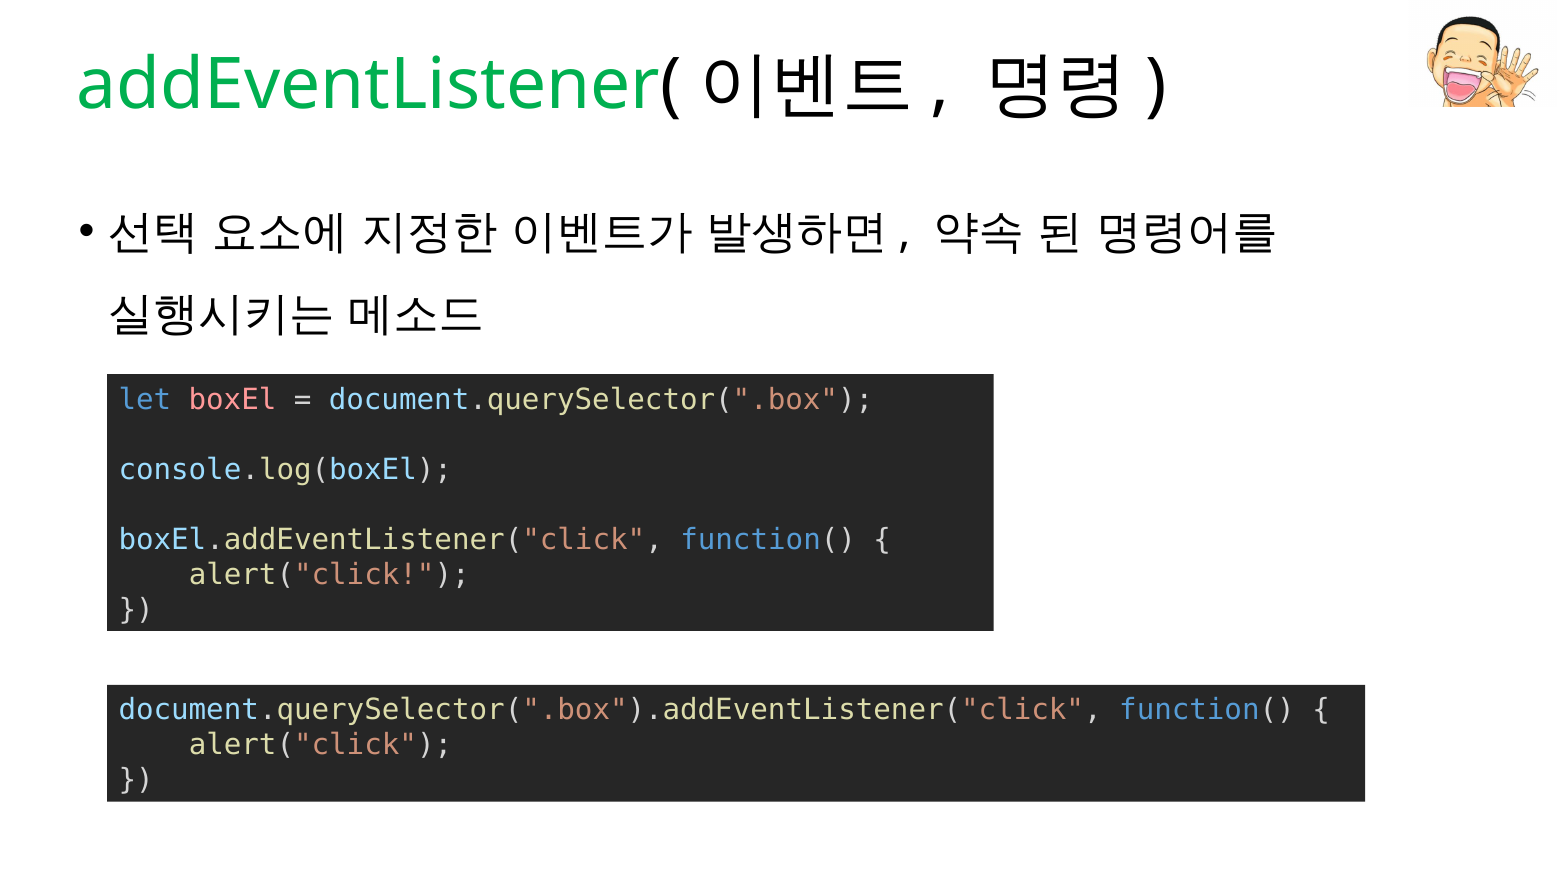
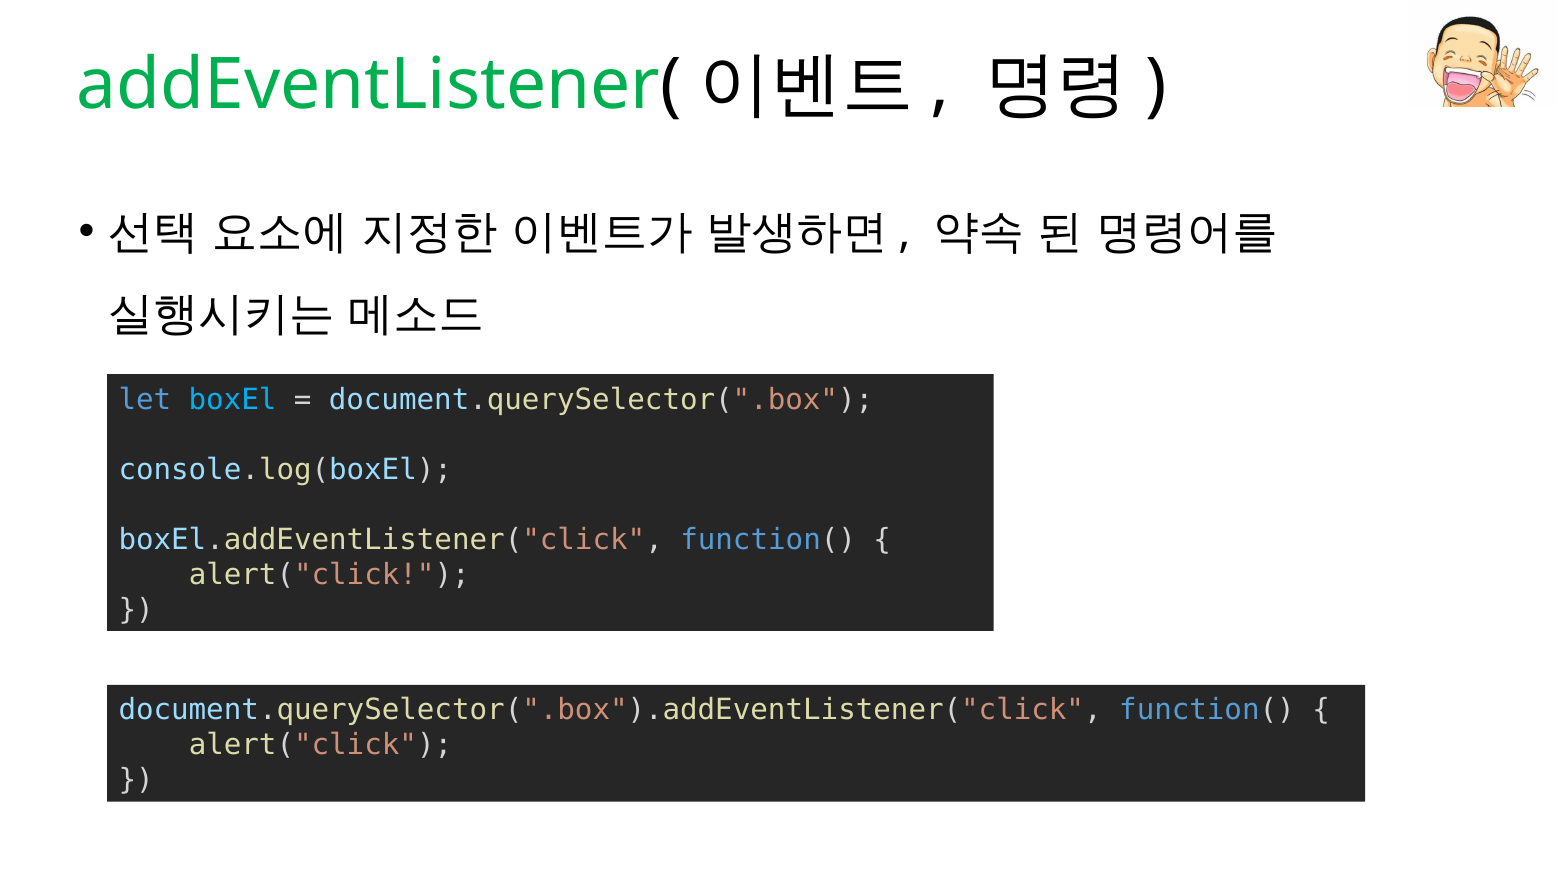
boxEl colour: pink -> light blue (232, 399)
